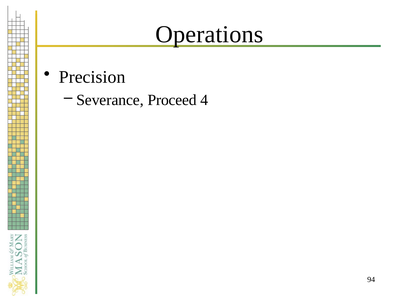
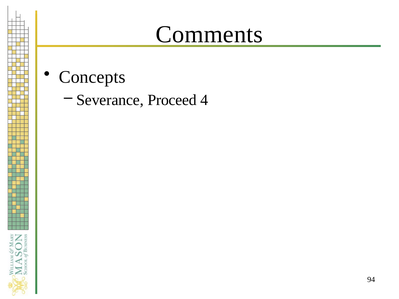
Operations: Operations -> Comments (209, 34)
Precision: Precision -> Concepts (92, 77)
